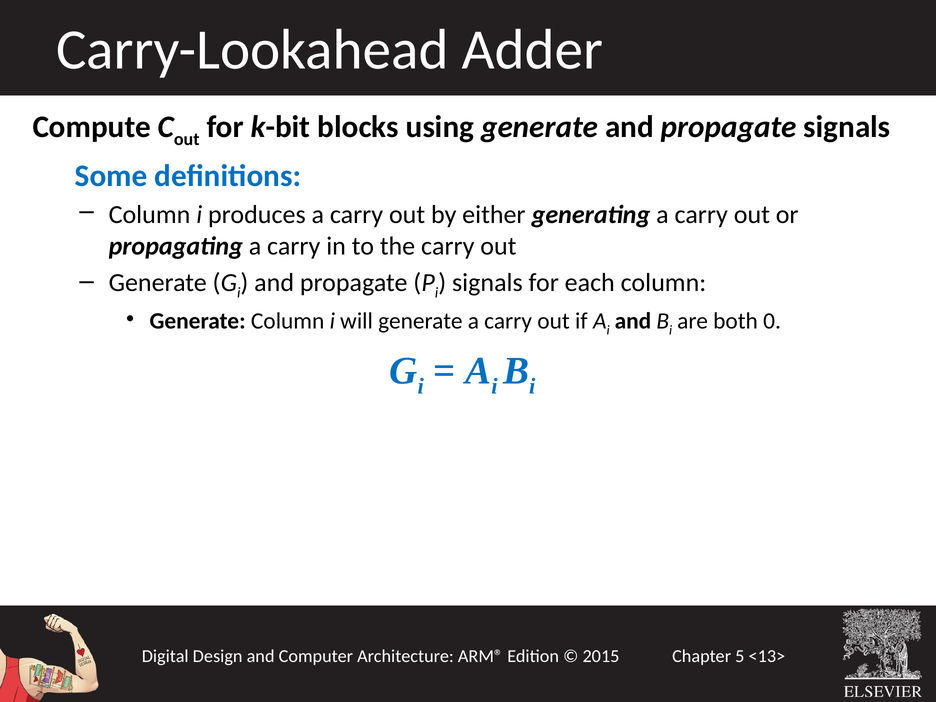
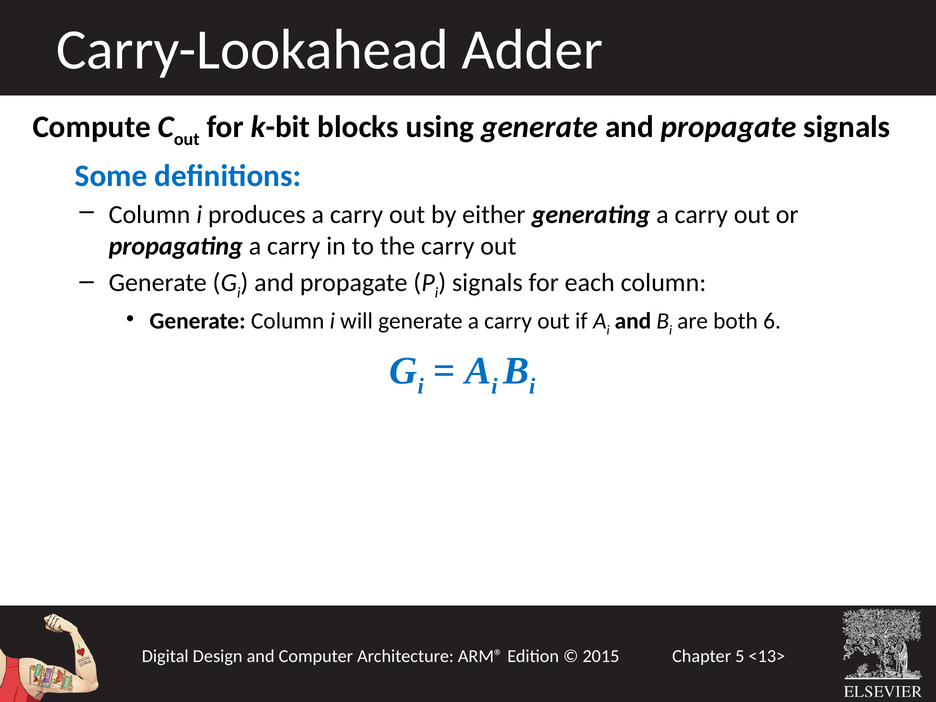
0: 0 -> 6 (772, 321)
